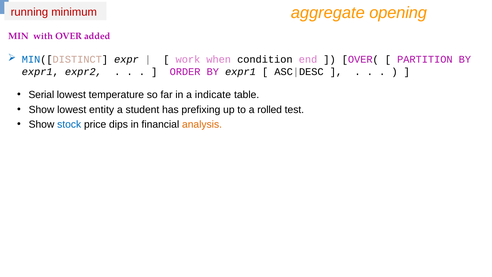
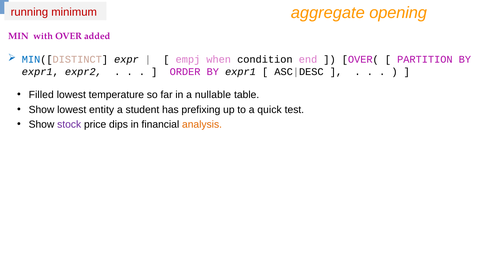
work: work -> empj (188, 60)
Serial: Serial -> Filled (41, 95)
indicate: indicate -> nullable (213, 95)
rolled: rolled -> quick (270, 110)
stock colour: blue -> purple (69, 124)
